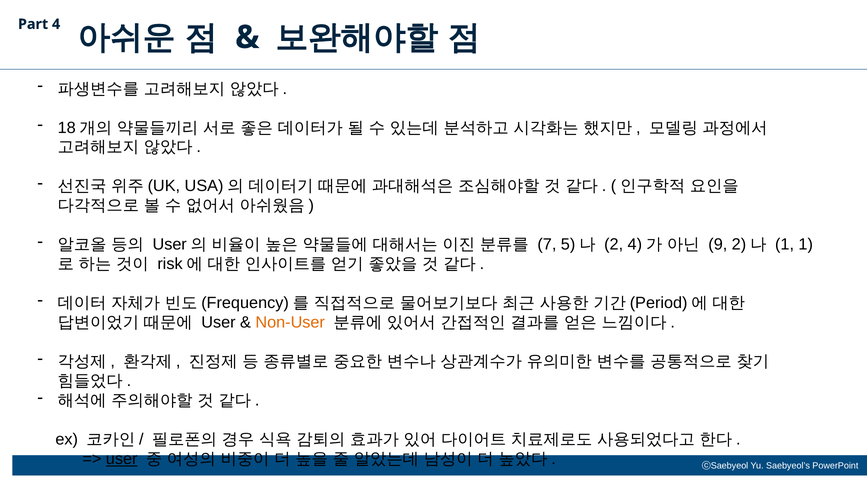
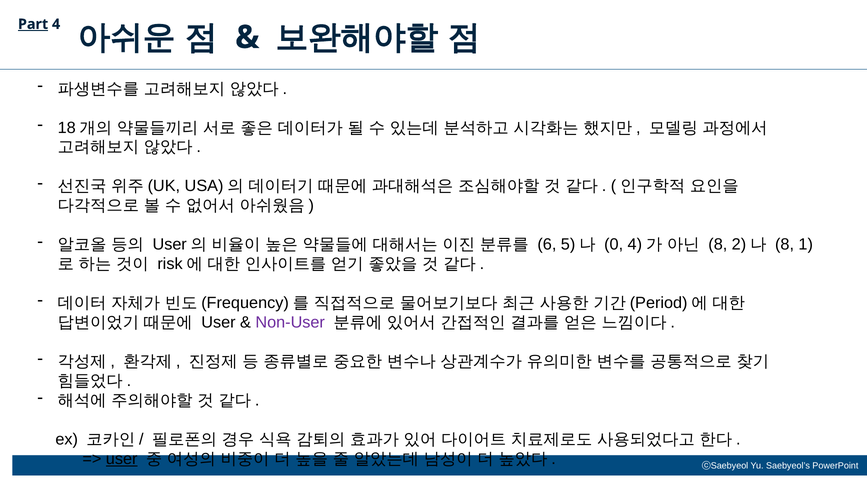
Part underline: none -> present (33, 24)
7: 7 -> 6 (547, 245)
2: 2 -> 0 (614, 245)
9: 9 -> 8 (718, 245)
1: 1 -> 8 (785, 245)
Non-User colour: orange -> purple (290, 323)
